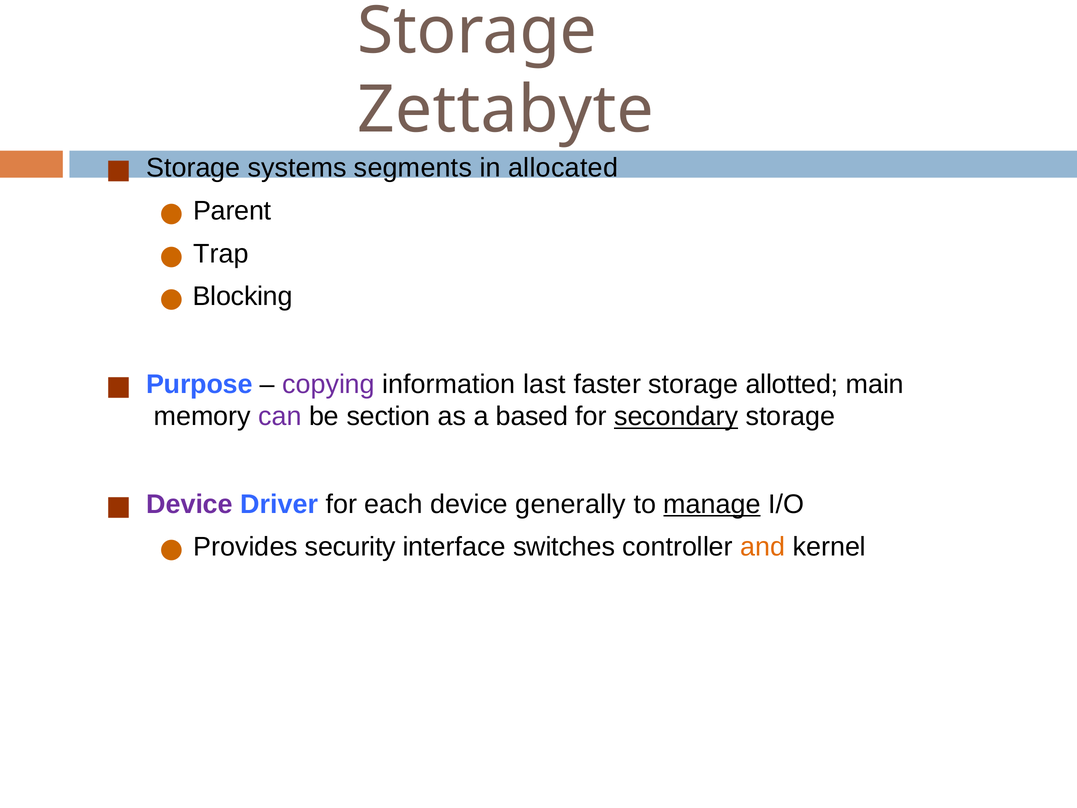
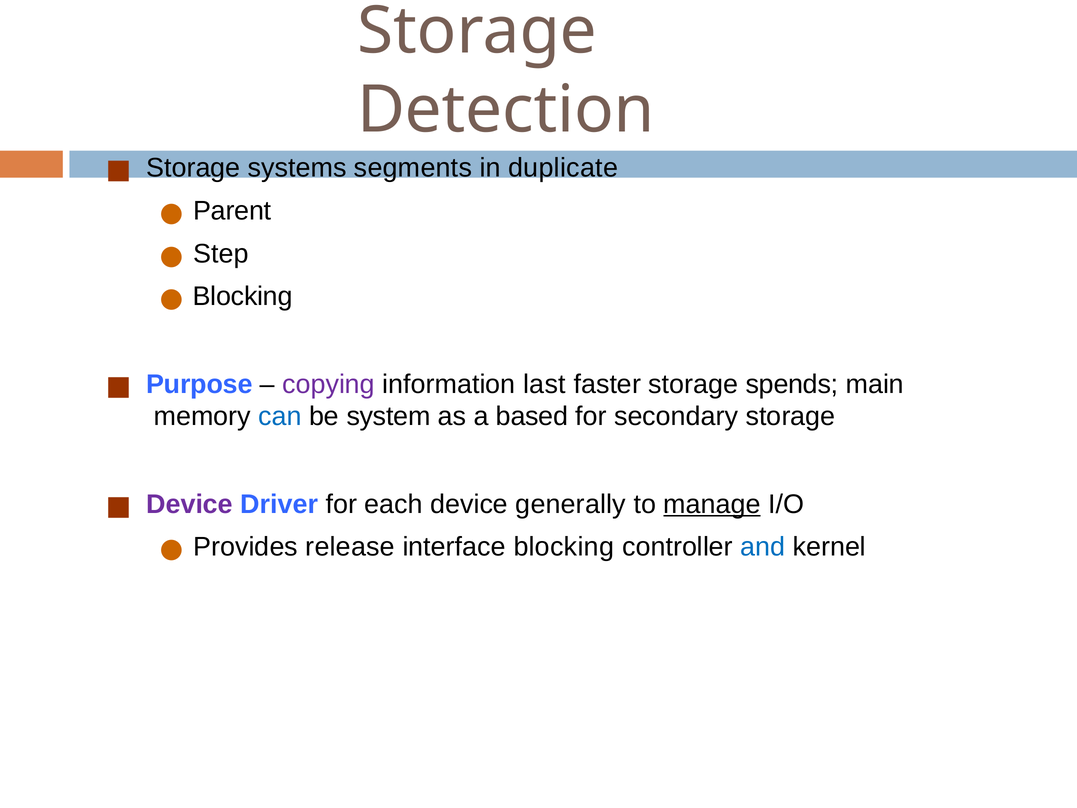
Zettabyte: Zettabyte -> Detection (506, 110)
allocated: allocated -> duplicate (563, 168)
Trap: Trap -> Step (221, 254)
allotted: allotted -> spends (792, 384)
can colour: purple -> blue (280, 416)
section: section -> system (388, 416)
secondary underline: present -> none (676, 416)
security: security -> release (350, 547)
interface switches: switches -> blocking (564, 547)
and colour: orange -> blue (763, 547)
